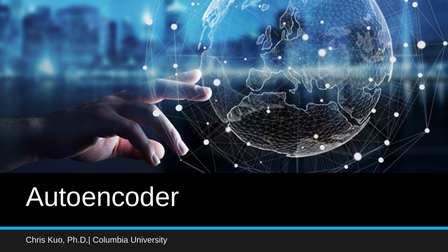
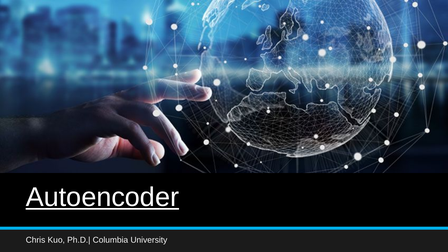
Autoencoder underline: none -> present (102, 197)
